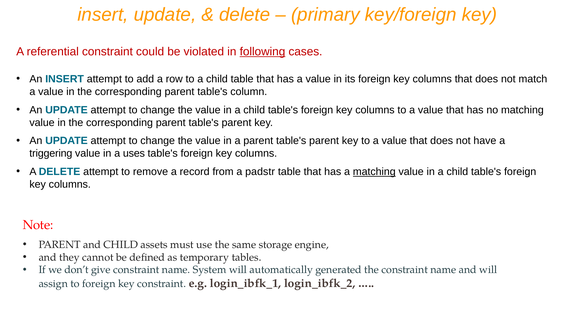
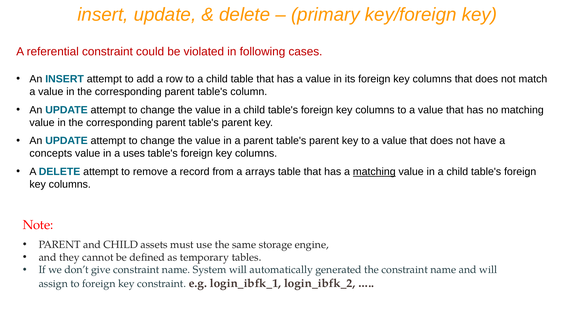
following underline: present -> none (262, 52)
triggering: triggering -> concepts (51, 154)
padstr: padstr -> arrays (260, 172)
